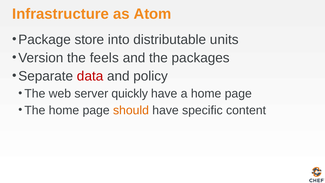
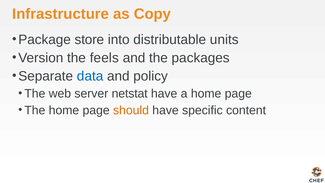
Atom: Atom -> Copy (152, 14)
data colour: red -> blue (90, 76)
quickly: quickly -> netstat (130, 93)
